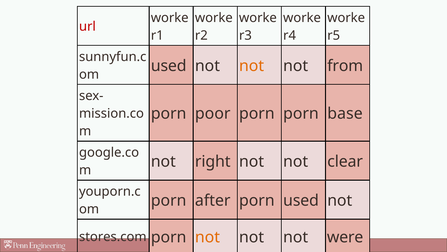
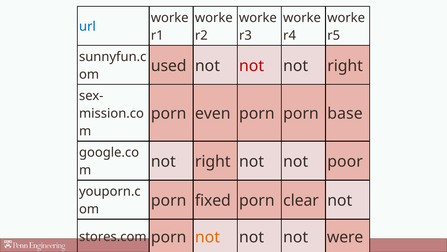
url colour: red -> blue (87, 27)
not colour: orange -> red (252, 66)
from: from -> right (345, 66)
poor: poor -> even (213, 113)
clear: clear -> poor (345, 161)
after: after -> fixed (213, 200)
porn used: used -> clear (301, 200)
